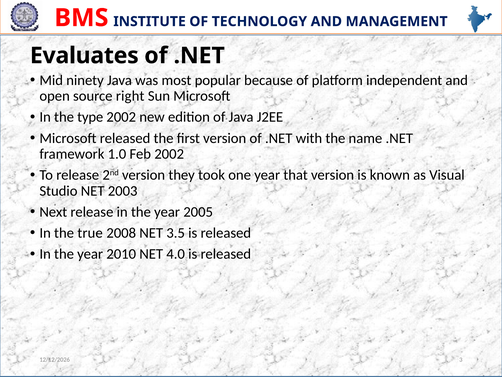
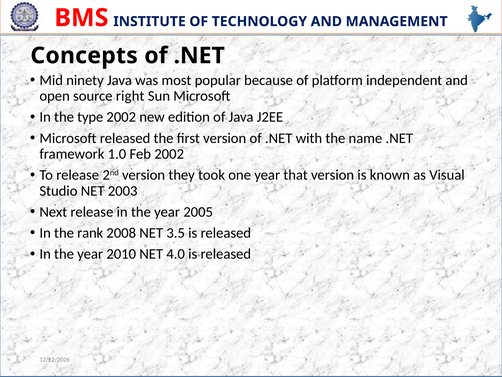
Evaluates: Evaluates -> Concepts (84, 56)
true: true -> rank (90, 233)
